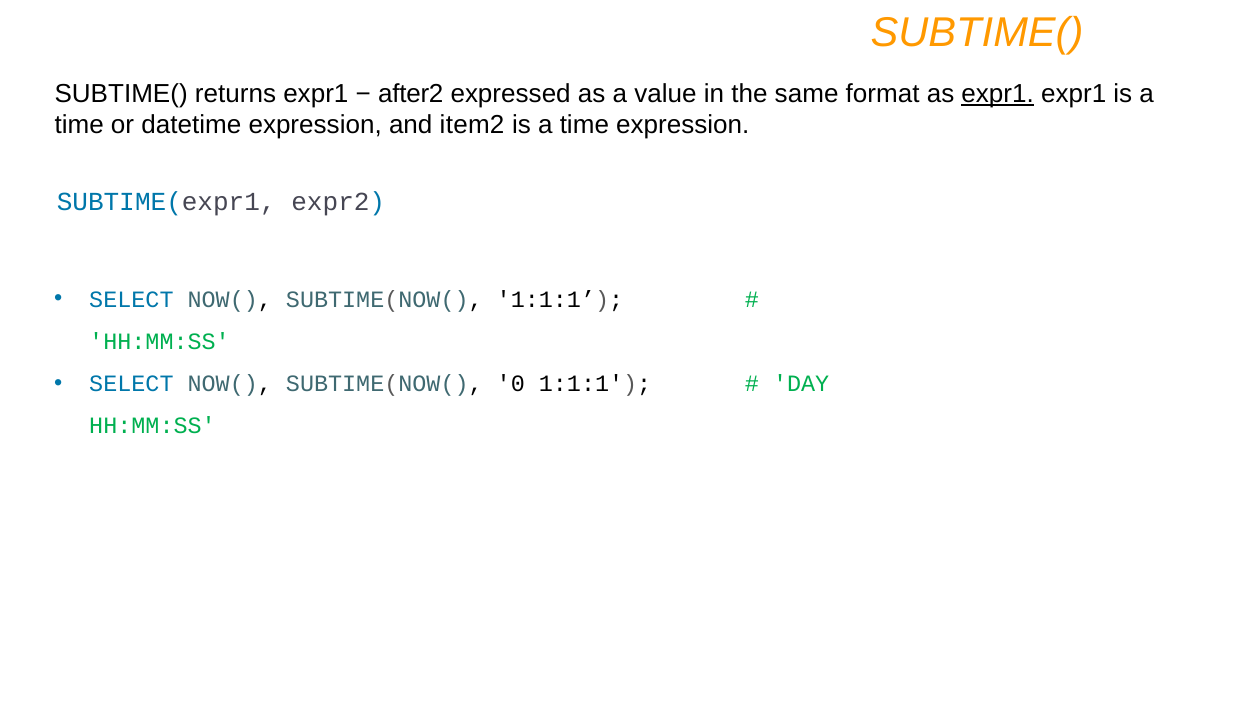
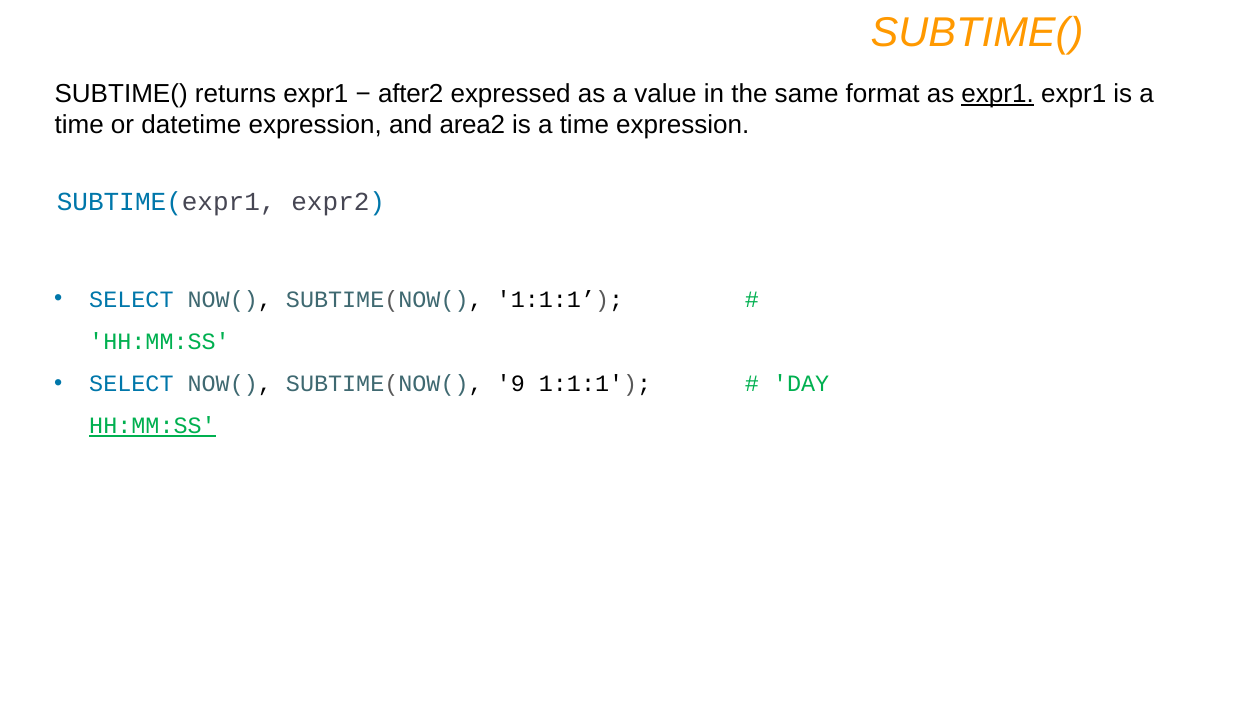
item2: item2 -> area2 (472, 125)
0: 0 -> 9 (511, 384)
HH:MM:SS underline: none -> present (152, 426)
